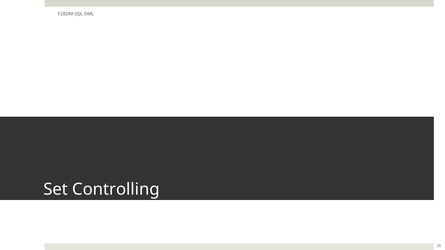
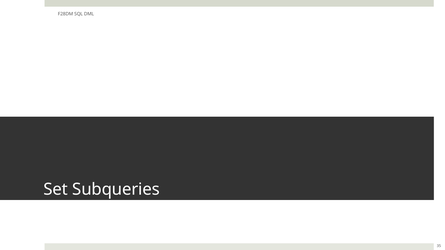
Controlling: Controlling -> Subqueries (116, 190)
